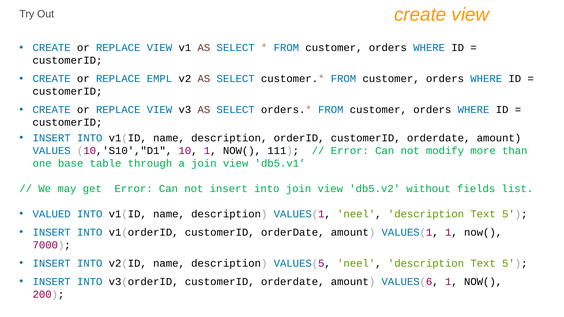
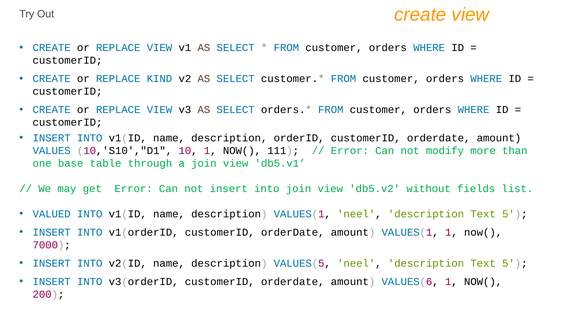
EMPL: EMPL -> KIND (159, 79)
